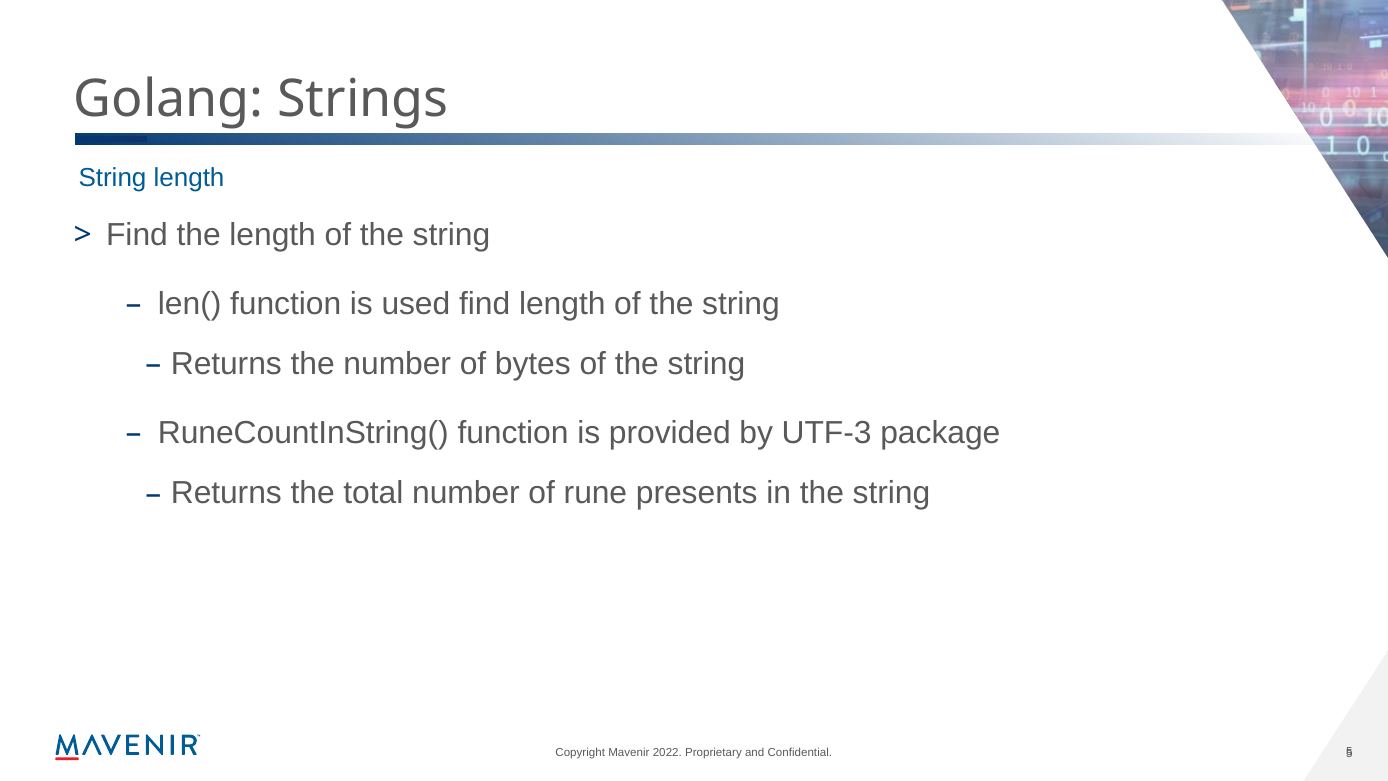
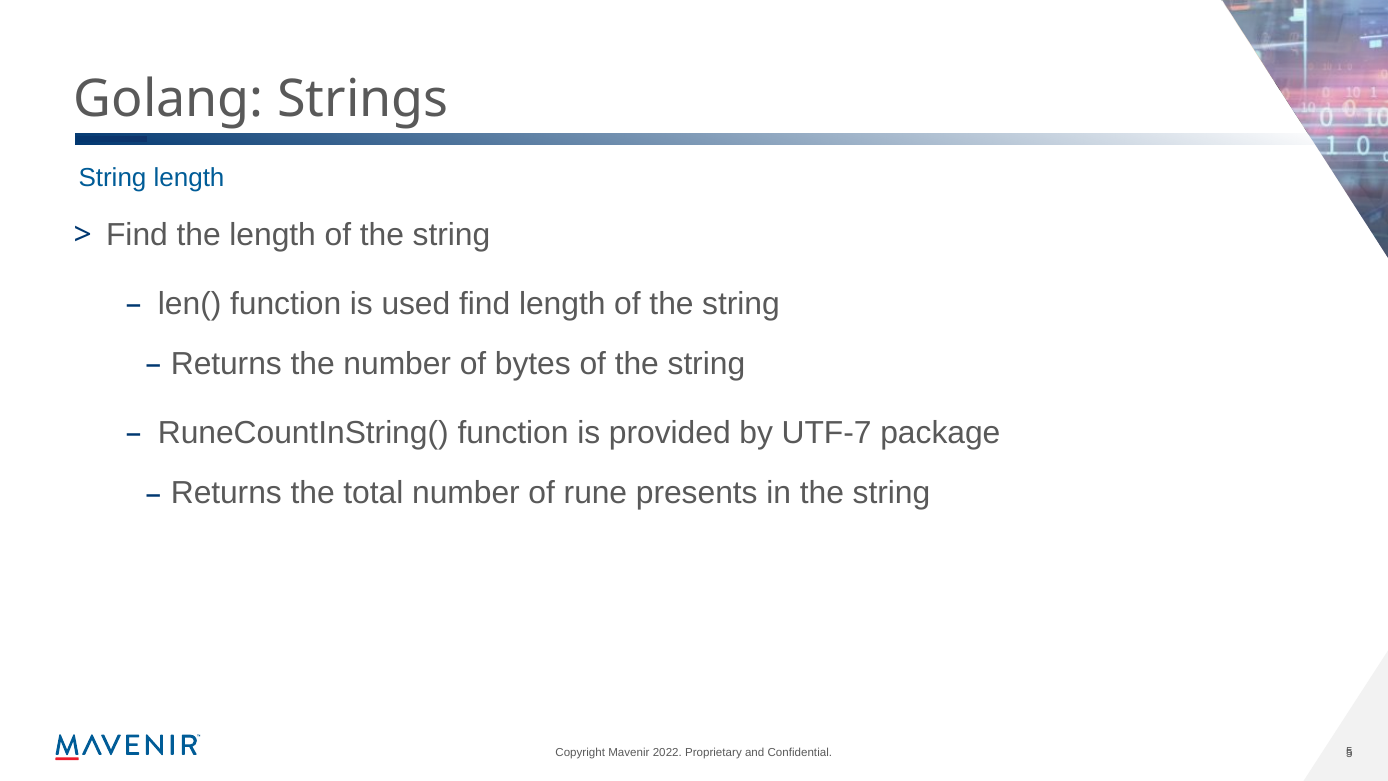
UTF-3: UTF-3 -> UTF-7 (827, 433)
